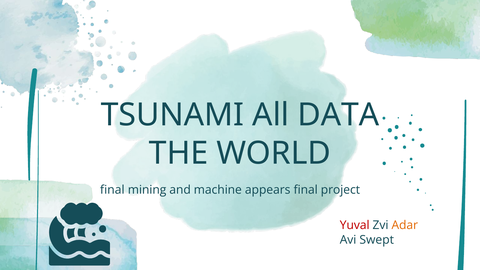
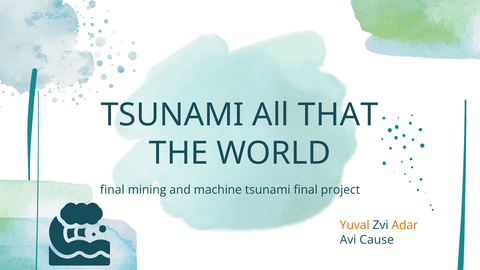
DATA: DATA -> THAT (338, 115)
machine appears: appears -> tsunami (268, 190)
Yuval colour: red -> orange (355, 225)
Swept: Swept -> Cause (377, 240)
